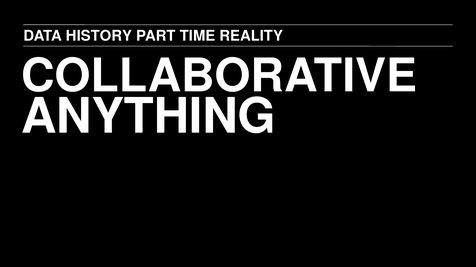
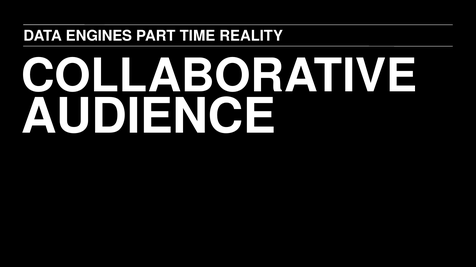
HISTORY: HISTORY -> ENGINES (99, 36)
ANYTHING: ANYTHING -> AUDIENCE (148, 117)
